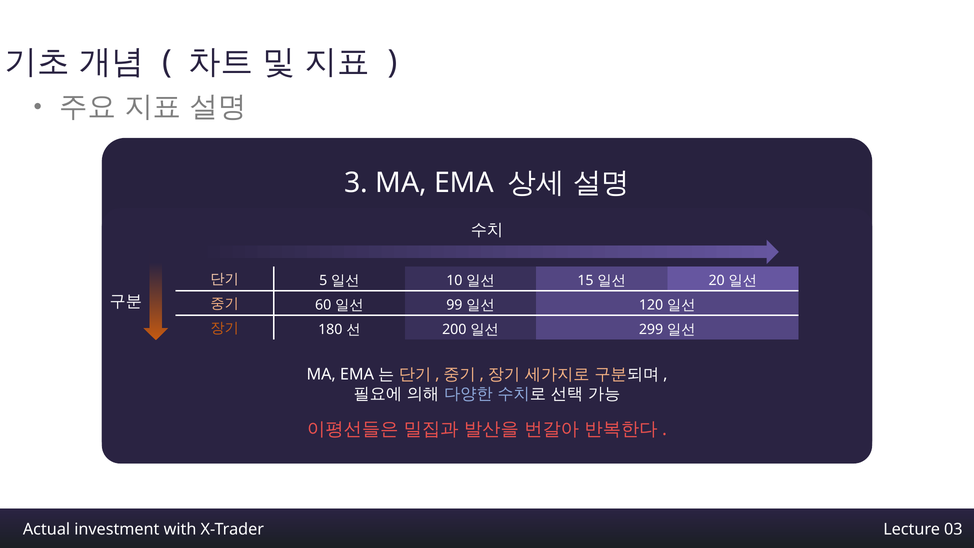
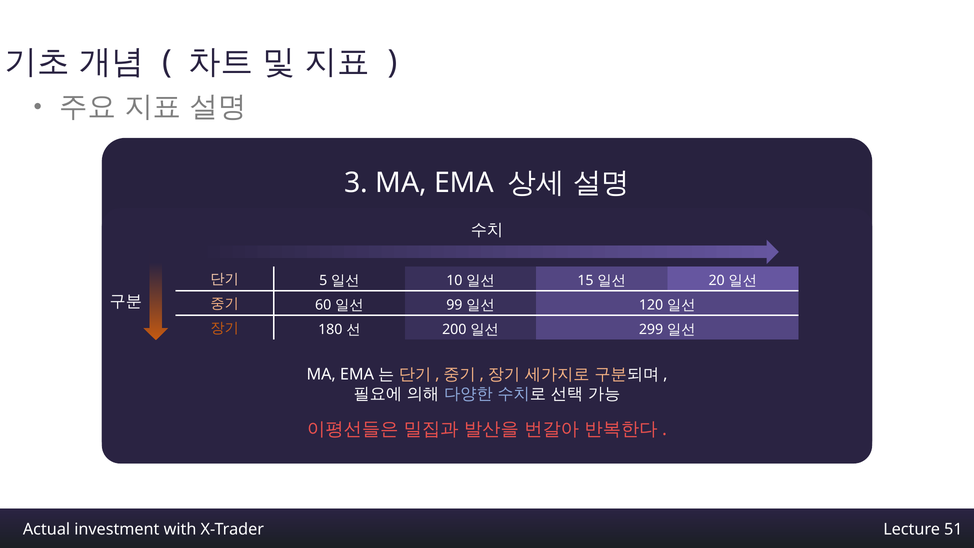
03: 03 -> 51 (953, 529)
